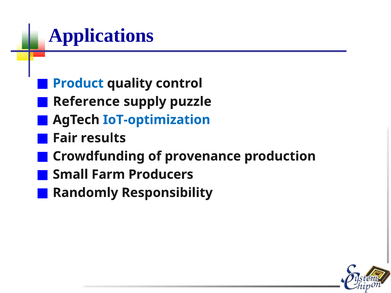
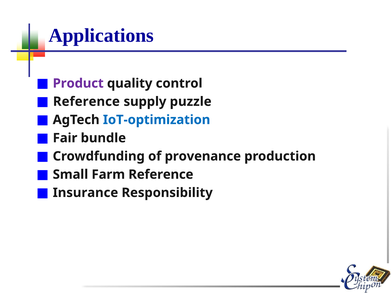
Product colour: blue -> purple (78, 83)
results: results -> bundle (103, 138)
Farm Producers: Producers -> Reference (161, 175)
Randomly: Randomly -> Insurance (85, 193)
